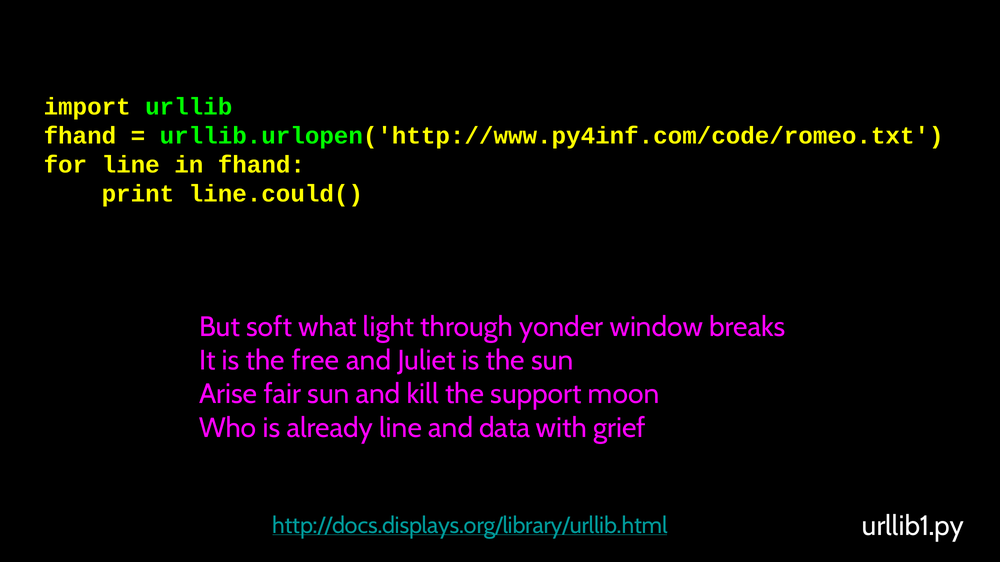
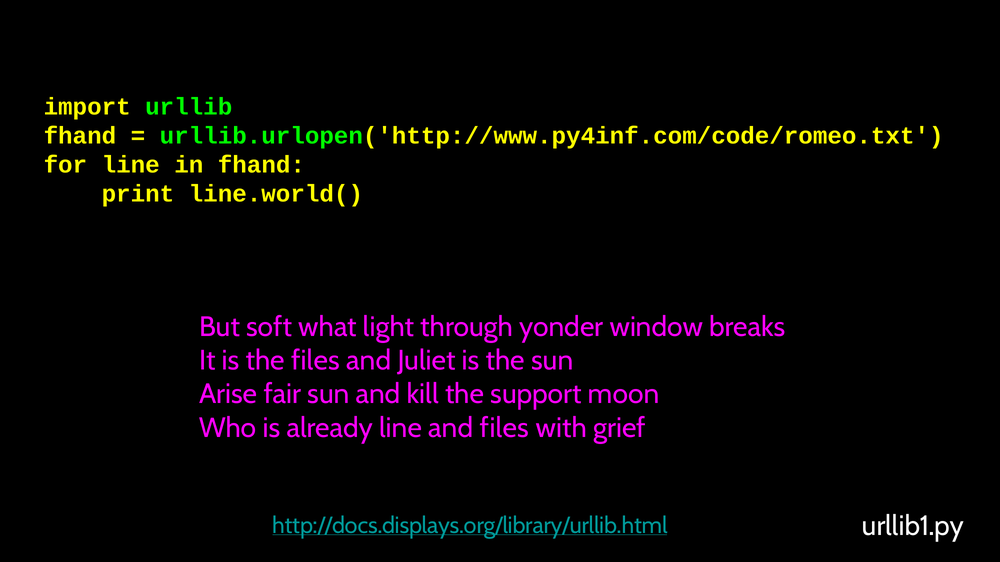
line.could(: line.could( -> line.world( (276, 194)
the free: free -> files (316, 361)
and data: data -> files (505, 428)
